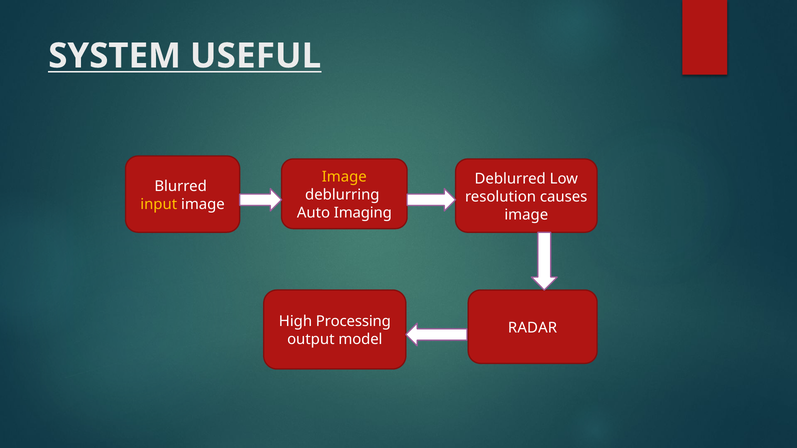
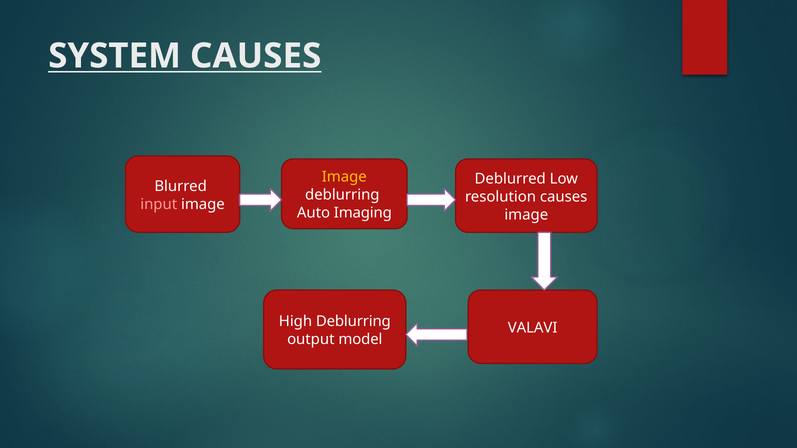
SYSTEM USEFUL: USEFUL -> CAUSES (256, 56)
input colour: yellow -> pink (159, 204)
High Processing: Processing -> Deblurring (353, 322)
RADAR: RADAR -> VALAVI (533, 328)
